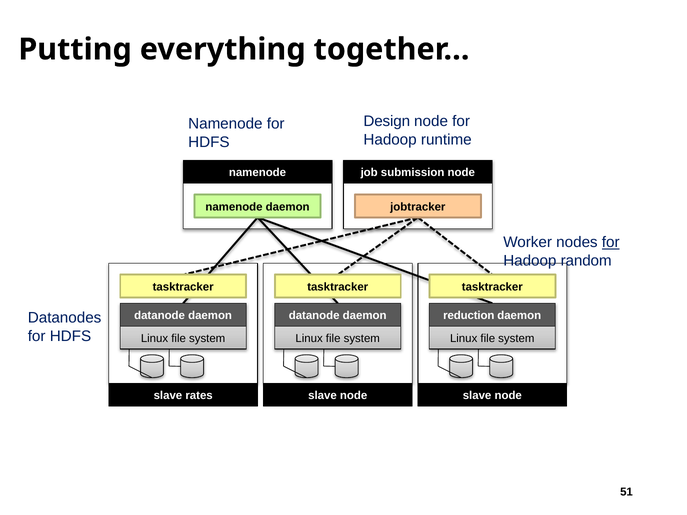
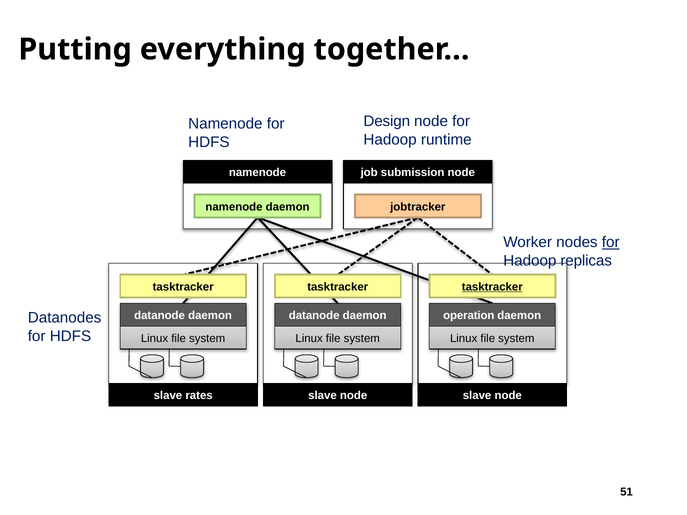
random: random -> replicas (586, 261)
tasktracker underline: none -> present (492, 287)
reduction: reduction -> operation (469, 316)
